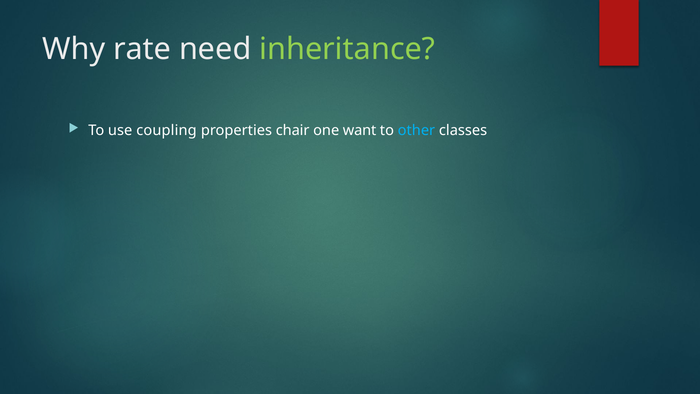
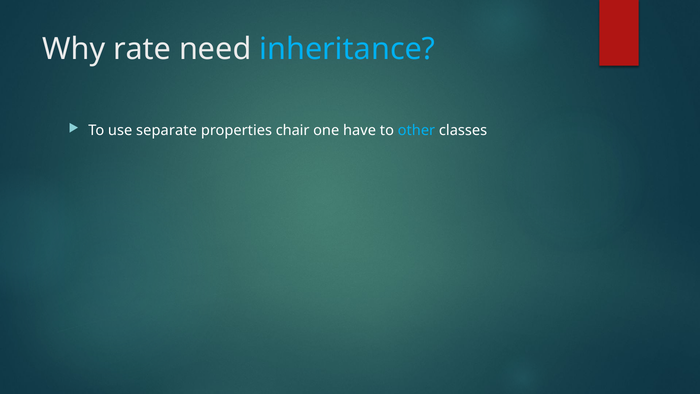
inheritance colour: light green -> light blue (347, 49)
coupling: coupling -> separate (167, 130)
want: want -> have (360, 130)
